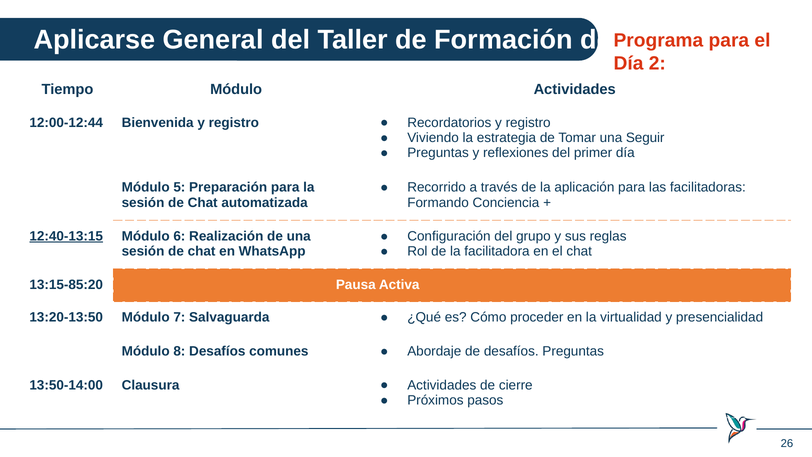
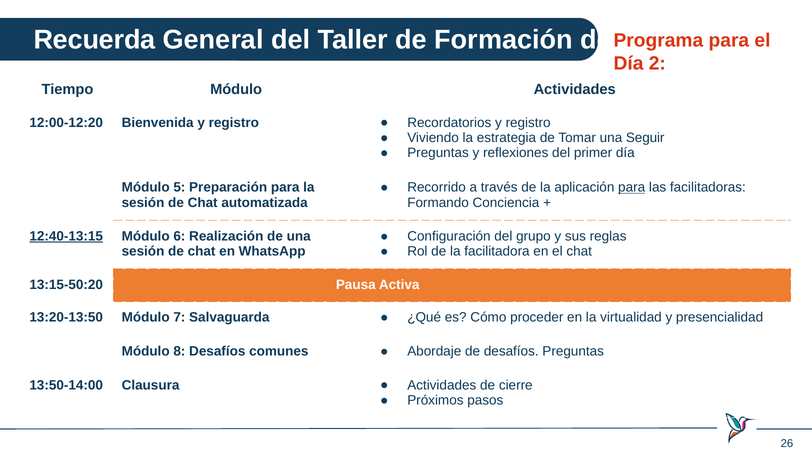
Aplicarse: Aplicarse -> Recuerda (95, 40)
12:00-12:44: 12:00-12:44 -> 12:00-12:20 (66, 122)
para underline: none -> present (632, 187)
13:15-85:20: 13:15-85:20 -> 13:15-50:20 (66, 285)
